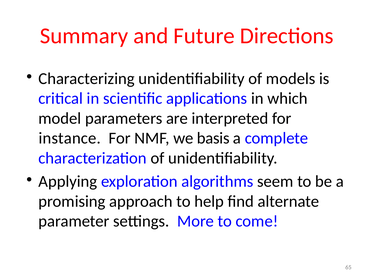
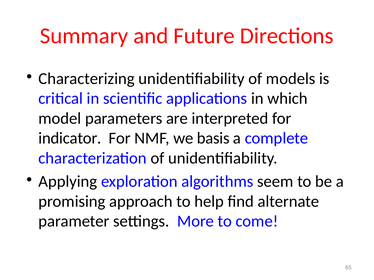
instance: instance -> indicator (70, 139)
